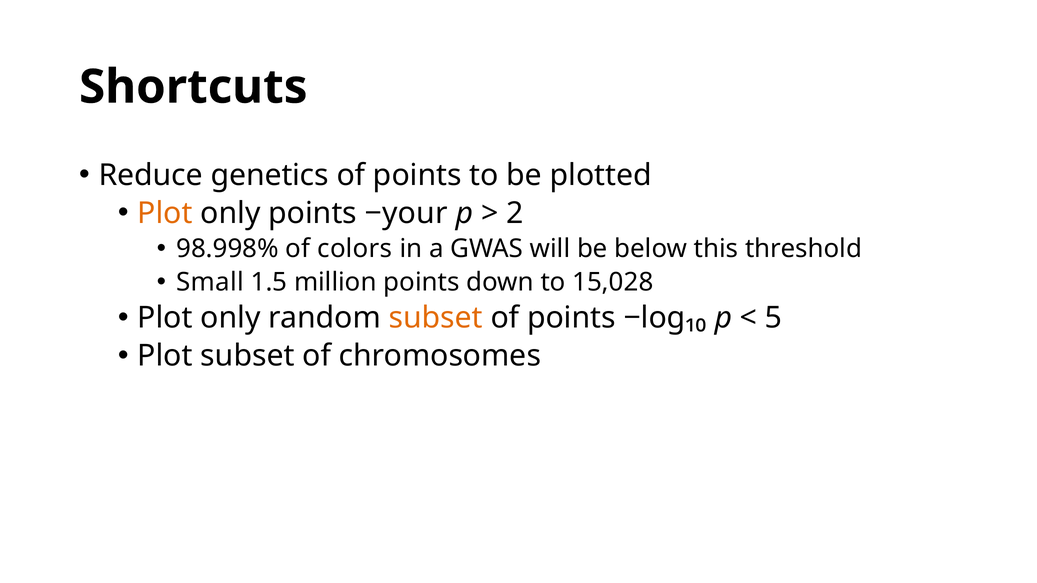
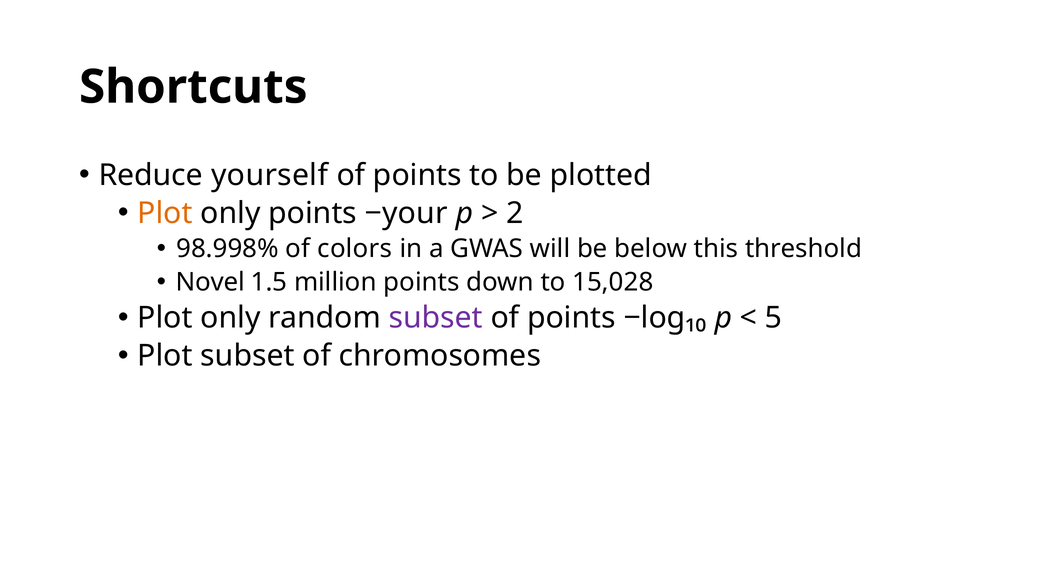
genetics: genetics -> yourself (270, 175)
Small: Small -> Novel (210, 282)
subset colour: orange -> purple (436, 318)
